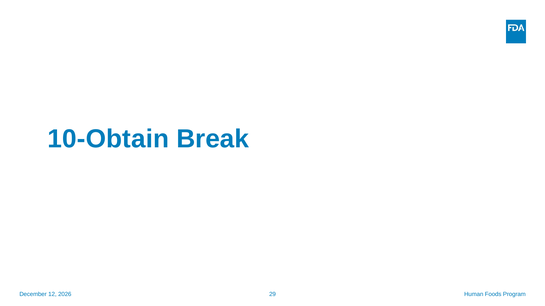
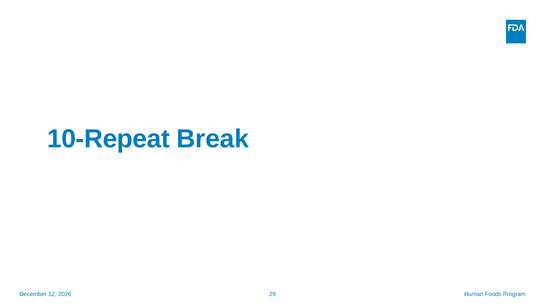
10-Obtain: 10-Obtain -> 10-Repeat (108, 139)
